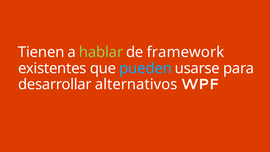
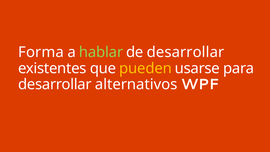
Tienen: Tienen -> Forma (41, 52)
de framework: framework -> desarrollar (185, 52)
pueden colour: light blue -> yellow (145, 68)
